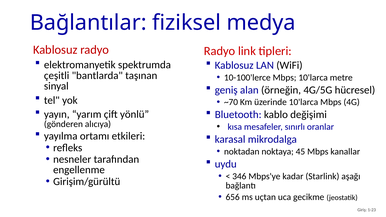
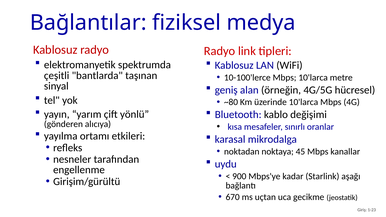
~70: ~70 -> ~80 (231, 102)
346: 346 -> 900 (239, 176)
656: 656 -> 670 (233, 197)
